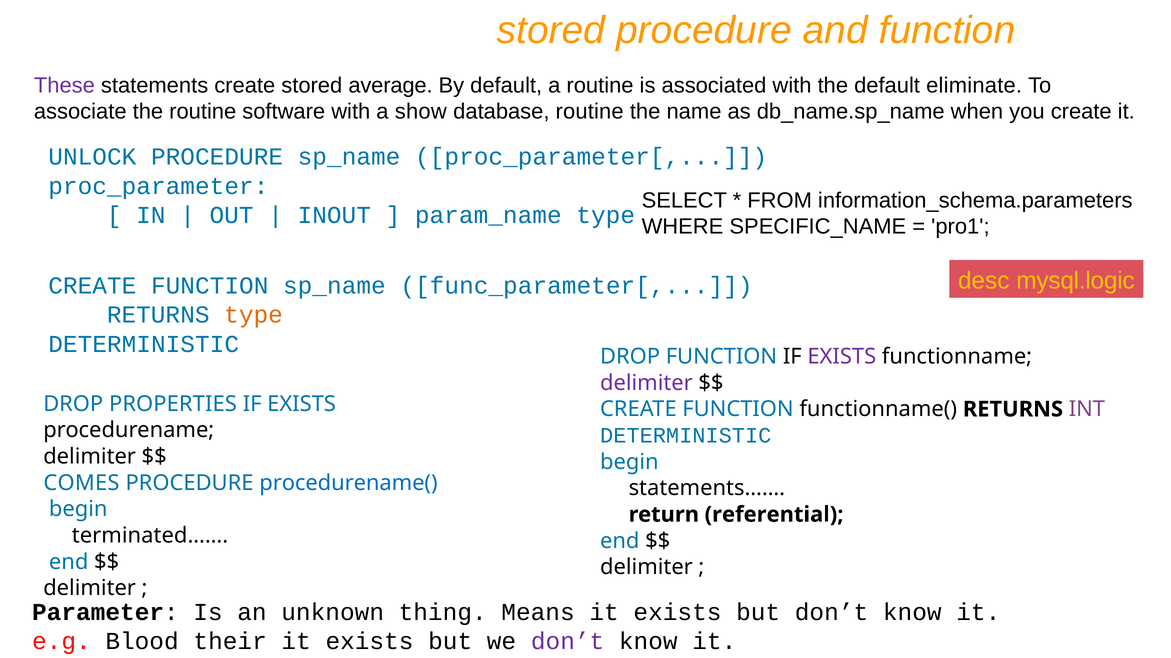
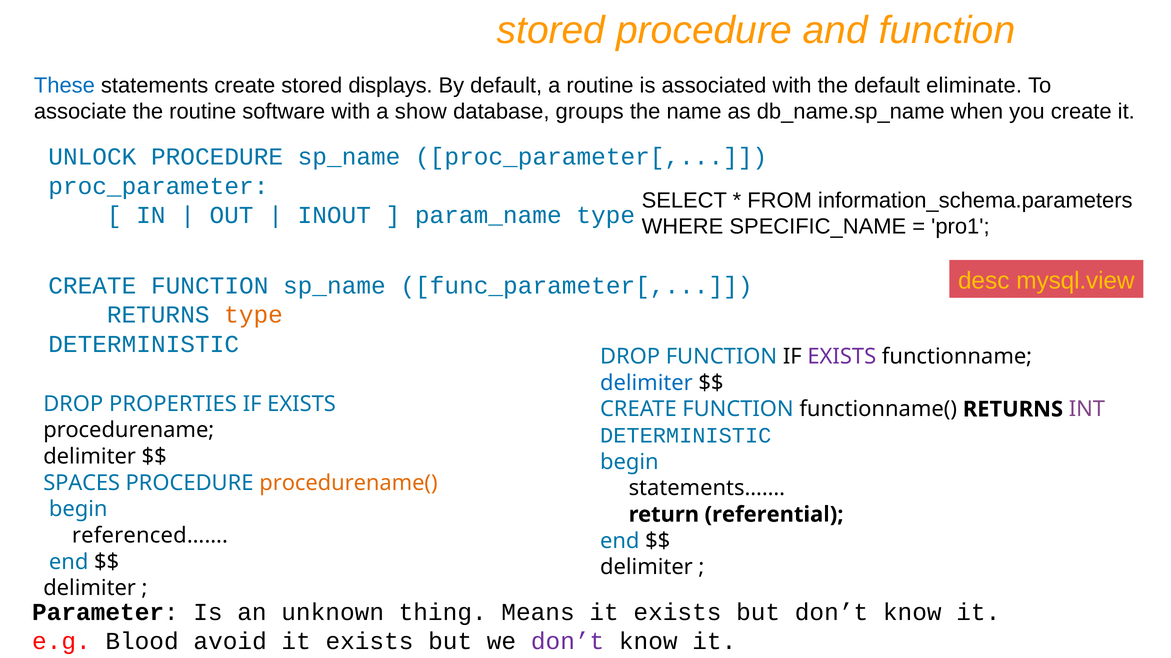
These colour: purple -> blue (64, 86)
average: average -> displays (390, 86)
database routine: routine -> groups (590, 112)
mysql.logic: mysql.logic -> mysql.view (1075, 281)
delimiter colour: purple -> blue (646, 383)
COMES: COMES -> SPACES (82, 483)
procedurename( colour: blue -> orange (348, 483)
terminated……: terminated…… -> referenced…… (150, 536)
their: their -> avoid (230, 642)
